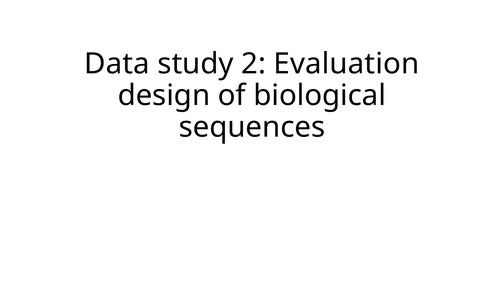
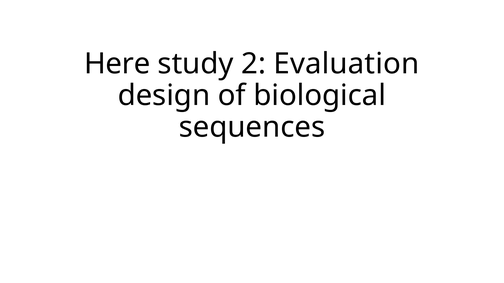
Data: Data -> Here (117, 64)
